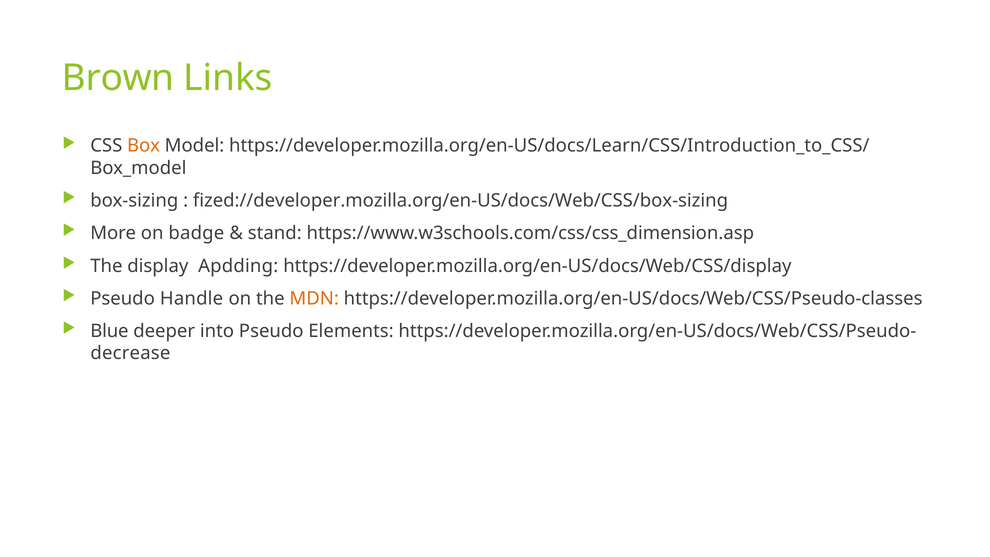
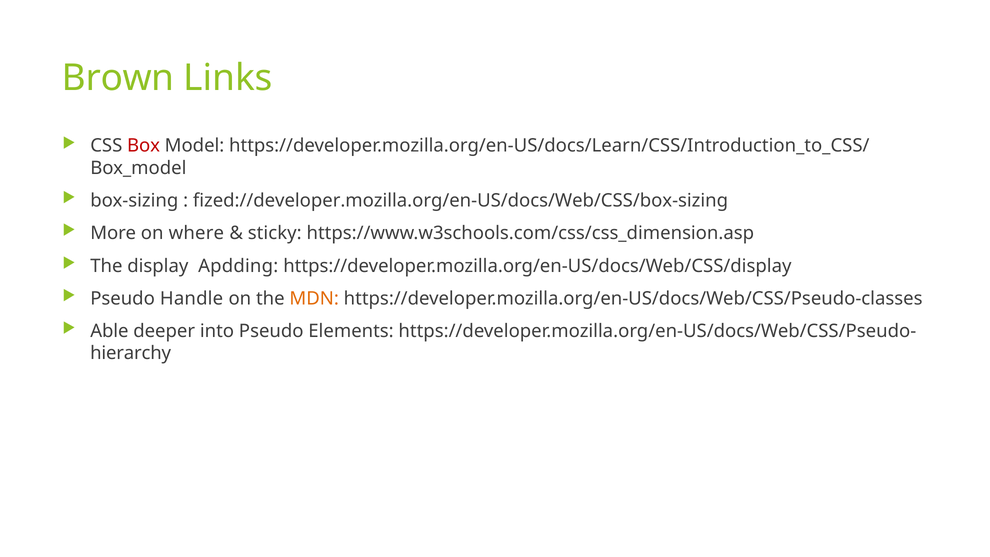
Box colour: orange -> red (144, 146)
badge: badge -> where (196, 233)
stand: stand -> sticky (275, 233)
Blue: Blue -> Able (109, 331)
decrease: decrease -> hierarchy (131, 353)
